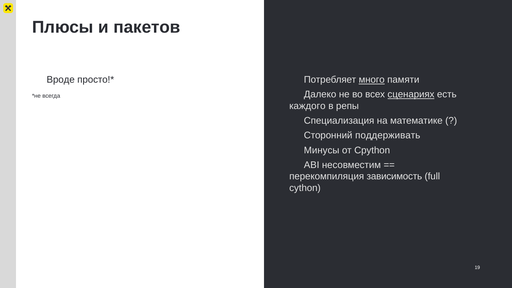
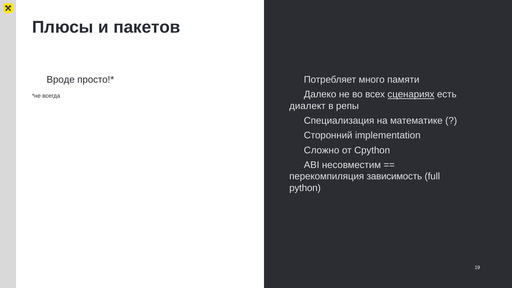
много underline: present -> none (372, 80)
каждого: каждого -> диалект (307, 106)
поддерживать: поддерживать -> implementation (388, 135)
Минусы: Минусы -> Сложно (322, 150)
cython: cython -> python (305, 188)
